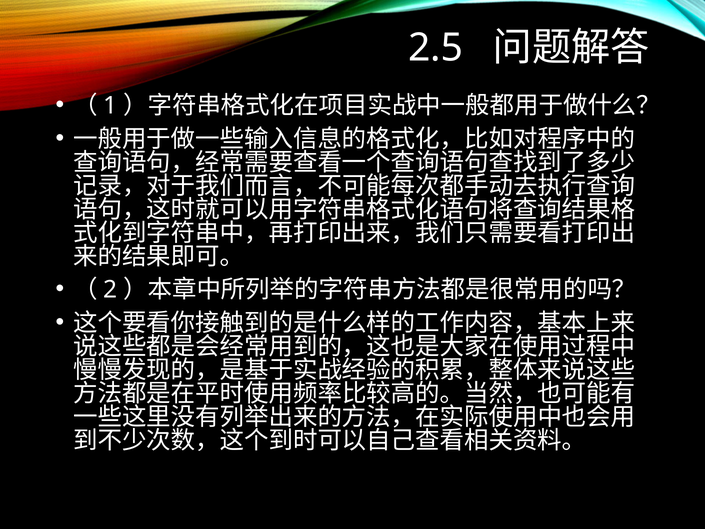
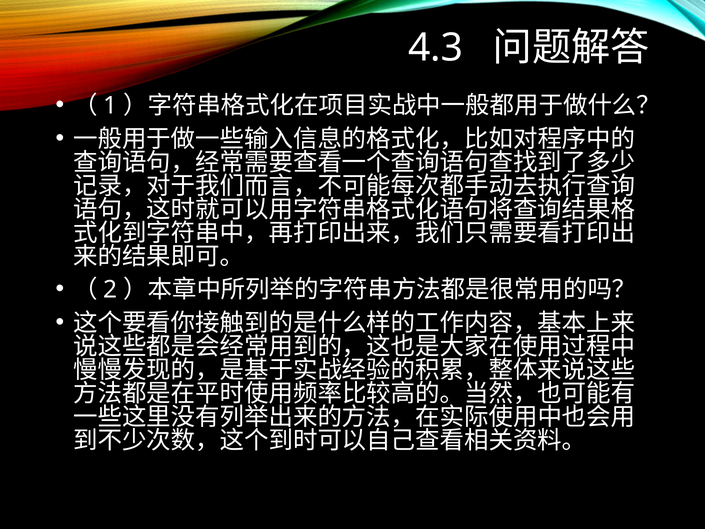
2.5: 2.5 -> 4.3 (436, 48)
